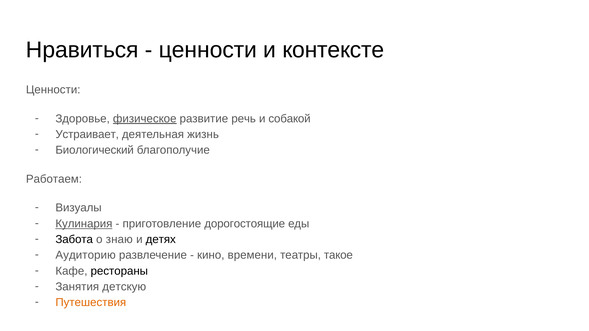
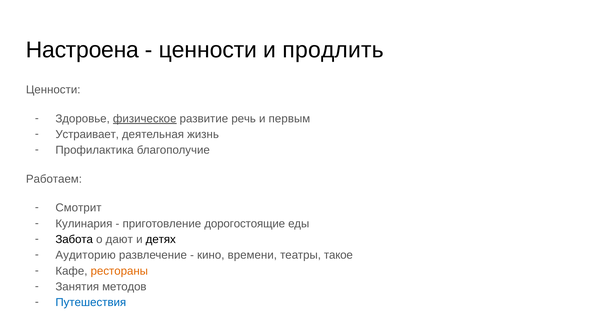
Нравиться: Нравиться -> Настроена (82, 50)
контексте: контексте -> продлить (333, 50)
собакой: собакой -> первым (289, 119)
Биологический: Биологический -> Профилактика (95, 150)
Визуалы: Визуалы -> Смотрит (78, 208)
Кулинария underline: present -> none (84, 224)
знаю: знаю -> дают (119, 240)
рестораны colour: black -> orange (119, 271)
детскую: детскую -> методов (124, 287)
Путешествия colour: orange -> blue (91, 303)
